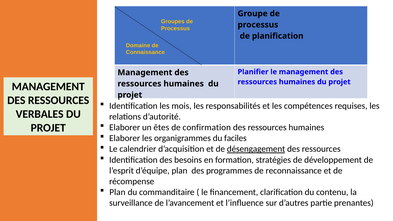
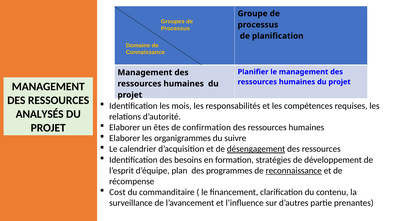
VERBALES: VERBALES -> ANALYSÉS (40, 114)
faciles: faciles -> suivre (235, 138)
reconnaissance underline: none -> present (294, 171)
Plan: Plan -> Cost (117, 192)
